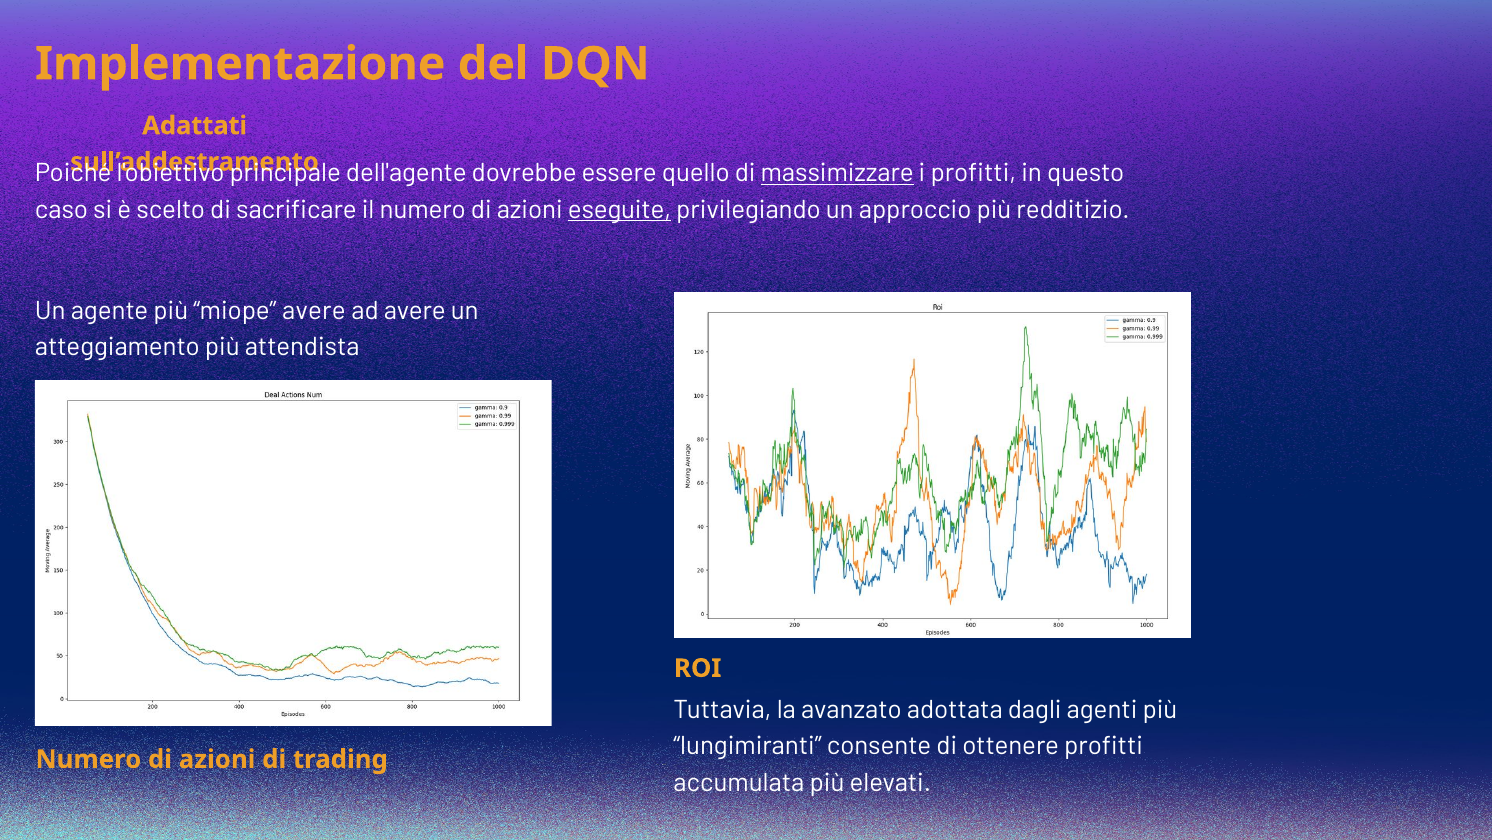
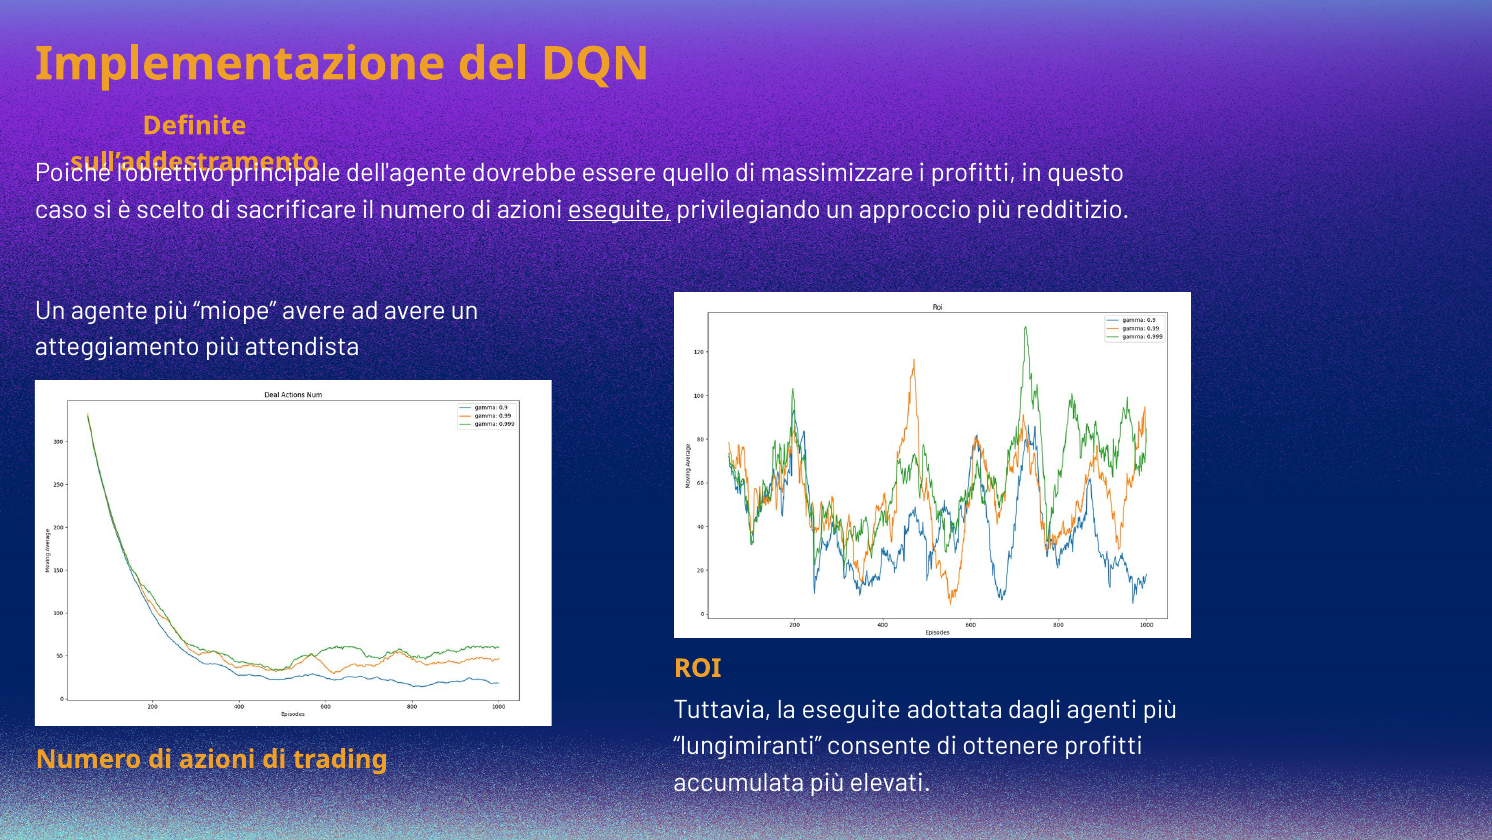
Adattati: Adattati -> Definite (194, 126)
massimizzare underline: present -> none (837, 173)
la avanzato: avanzato -> eseguite (851, 709)
